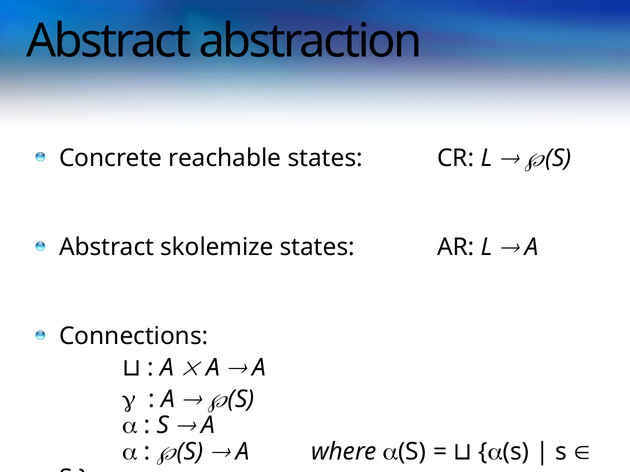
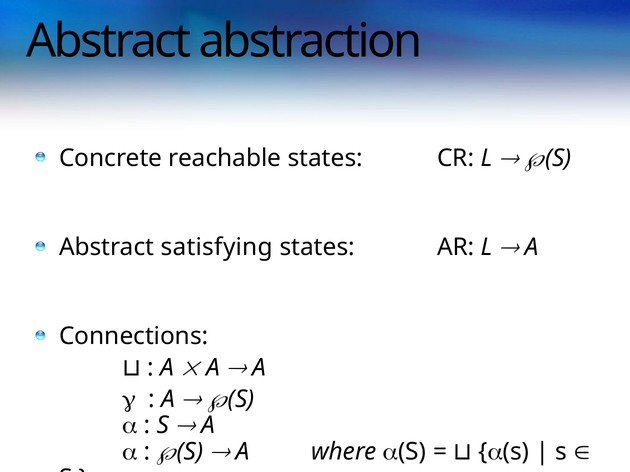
skolemize: skolemize -> satisfying (217, 247)
